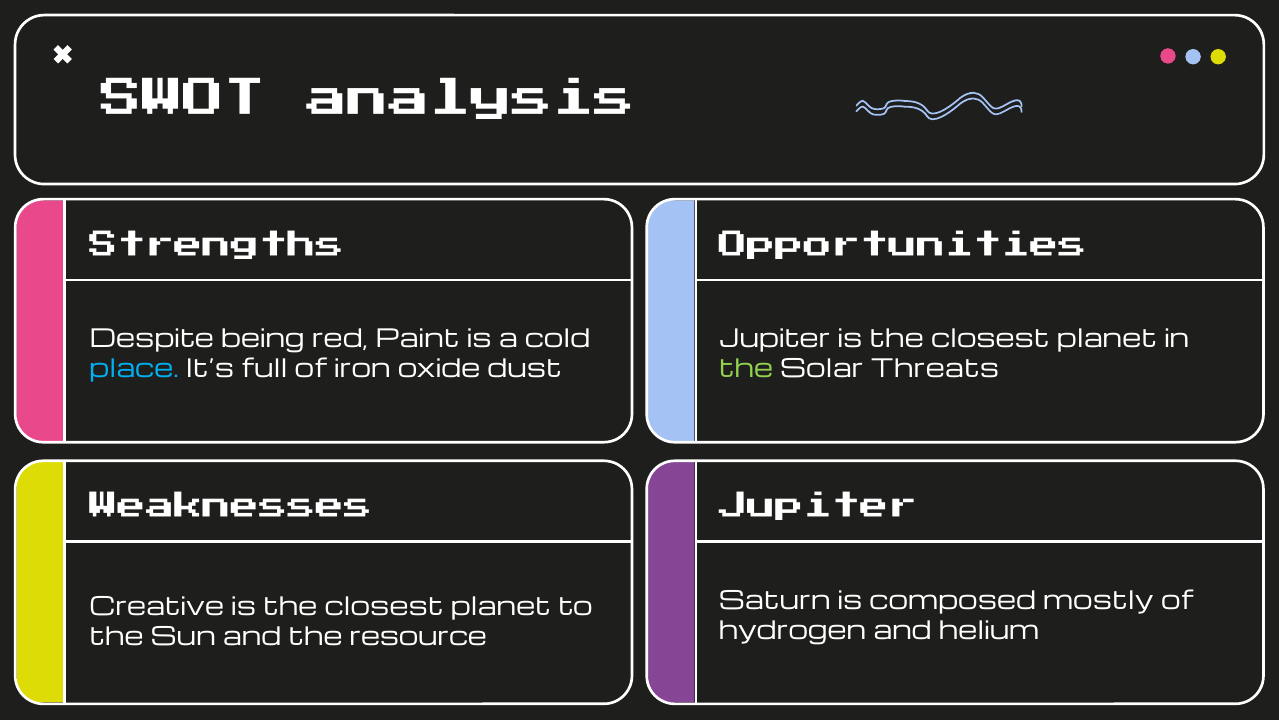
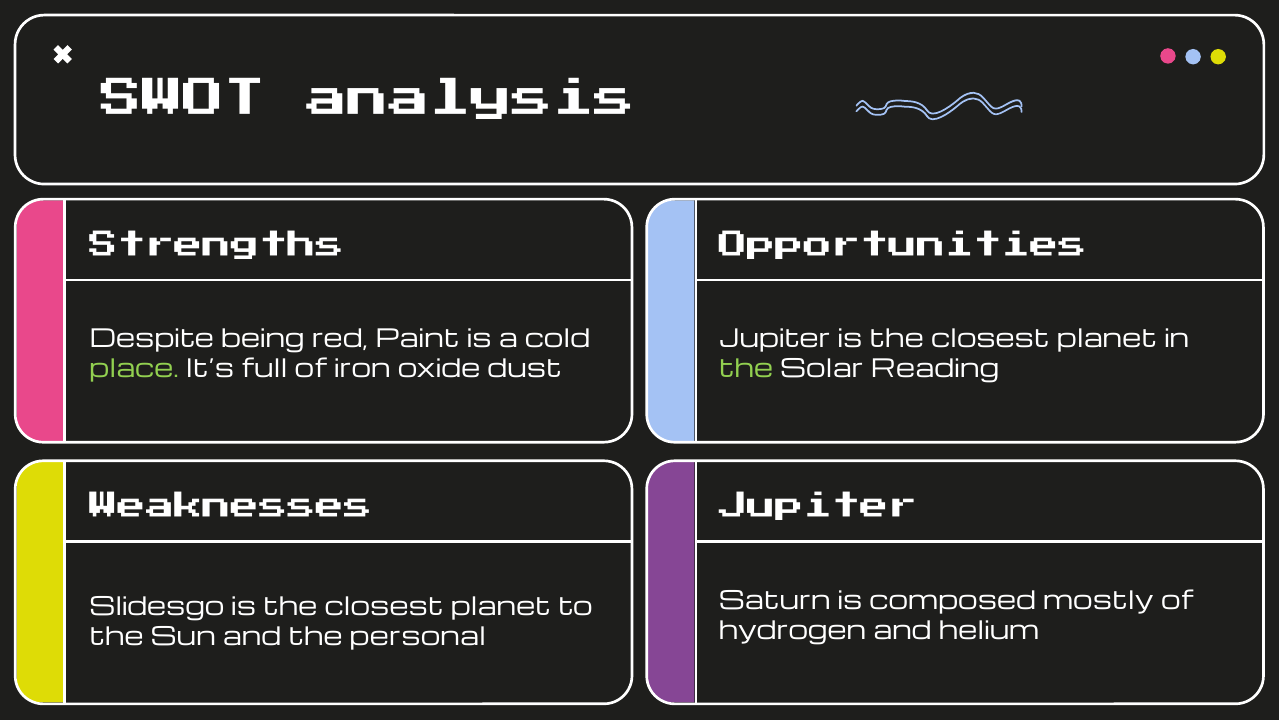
place colour: light blue -> light green (134, 369)
Threats: Threats -> Reading (935, 369)
Creative: Creative -> Slidesgo (157, 607)
resource: resource -> personal (418, 636)
